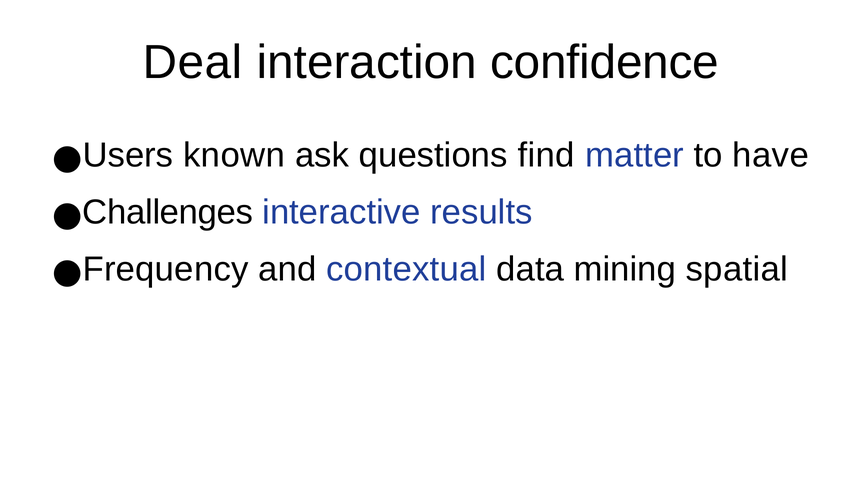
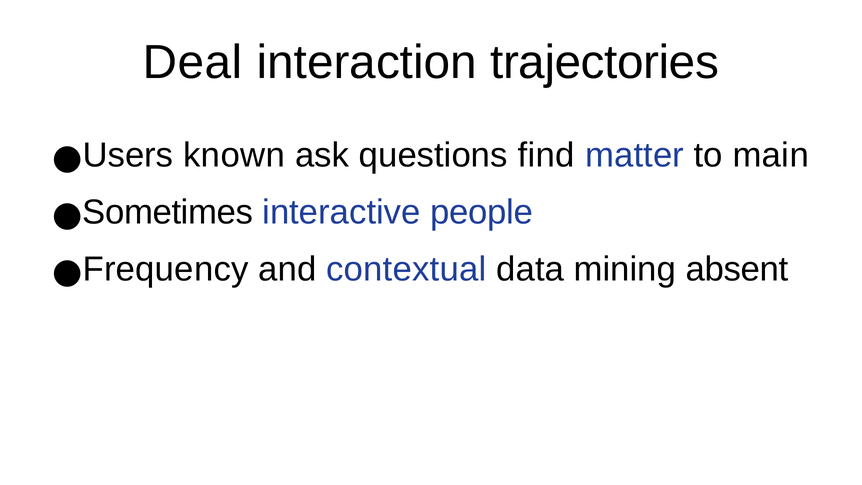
confidence: confidence -> trajectories (605, 62)
have: have -> main (771, 155)
Challenges: Challenges -> Sometimes (168, 212)
results: results -> people (482, 212)
spatial: spatial -> absent (737, 269)
